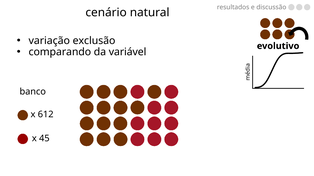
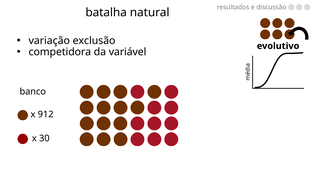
cenário: cenário -> batalha (106, 12)
comparando: comparando -> competidora (60, 52)
612: 612 -> 912 (46, 115)
45: 45 -> 30 (44, 139)
